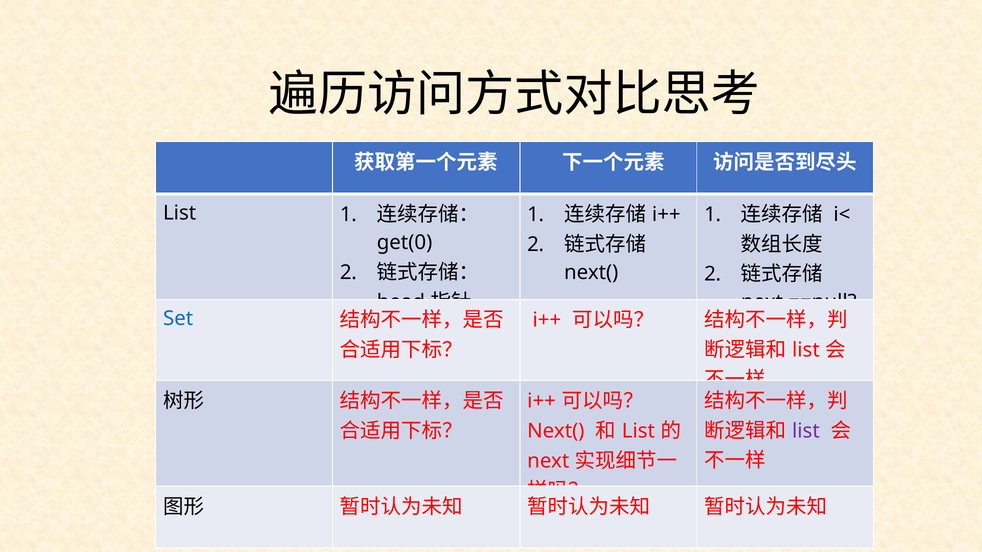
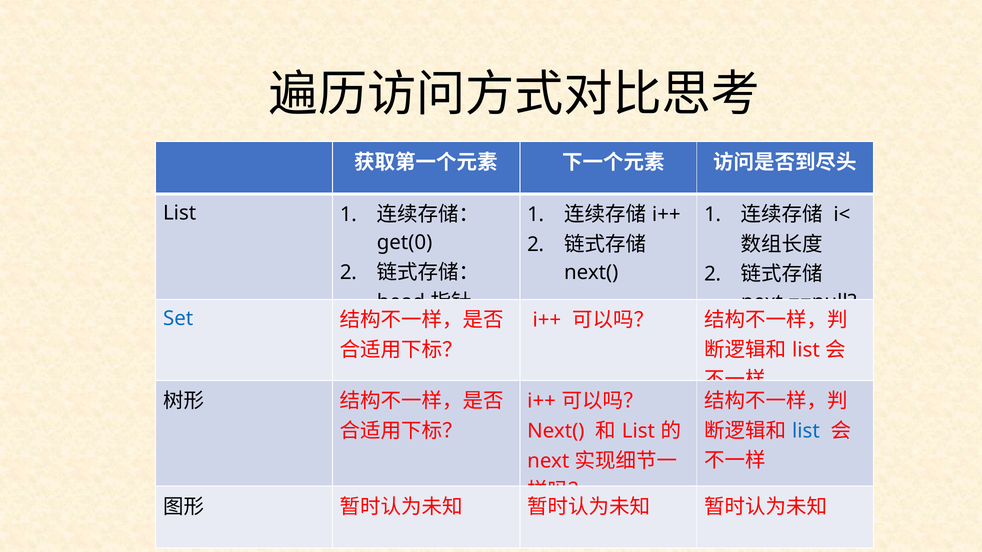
list colour: purple -> blue (806, 431)
